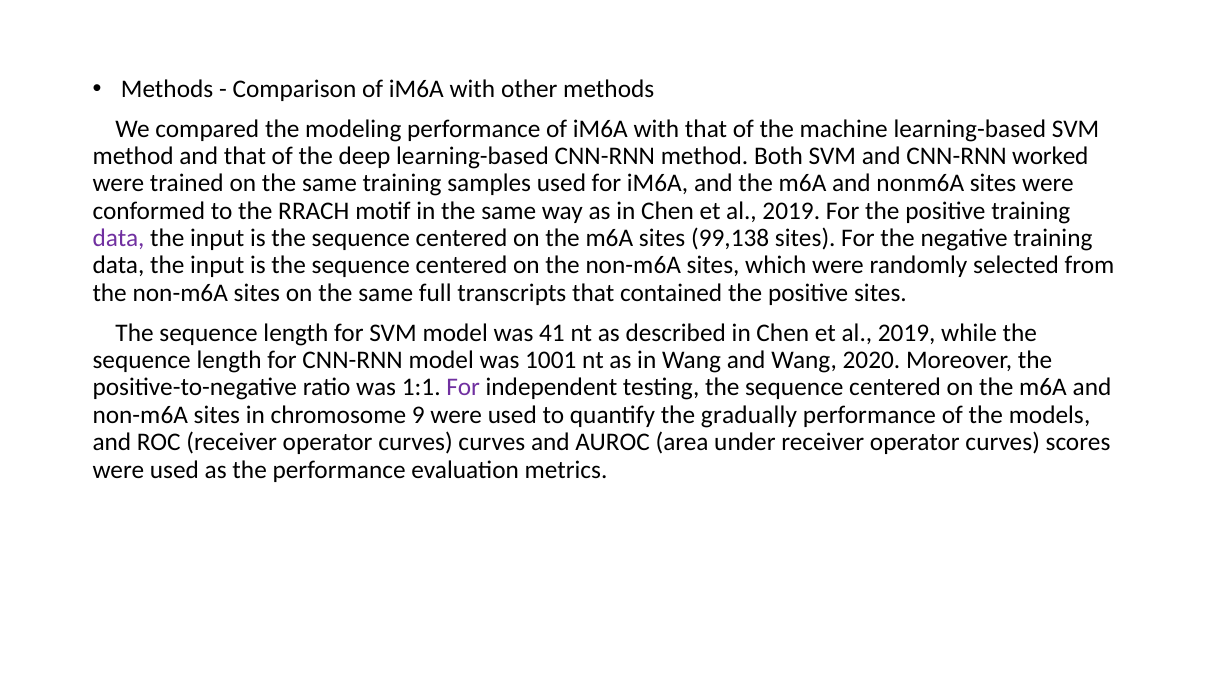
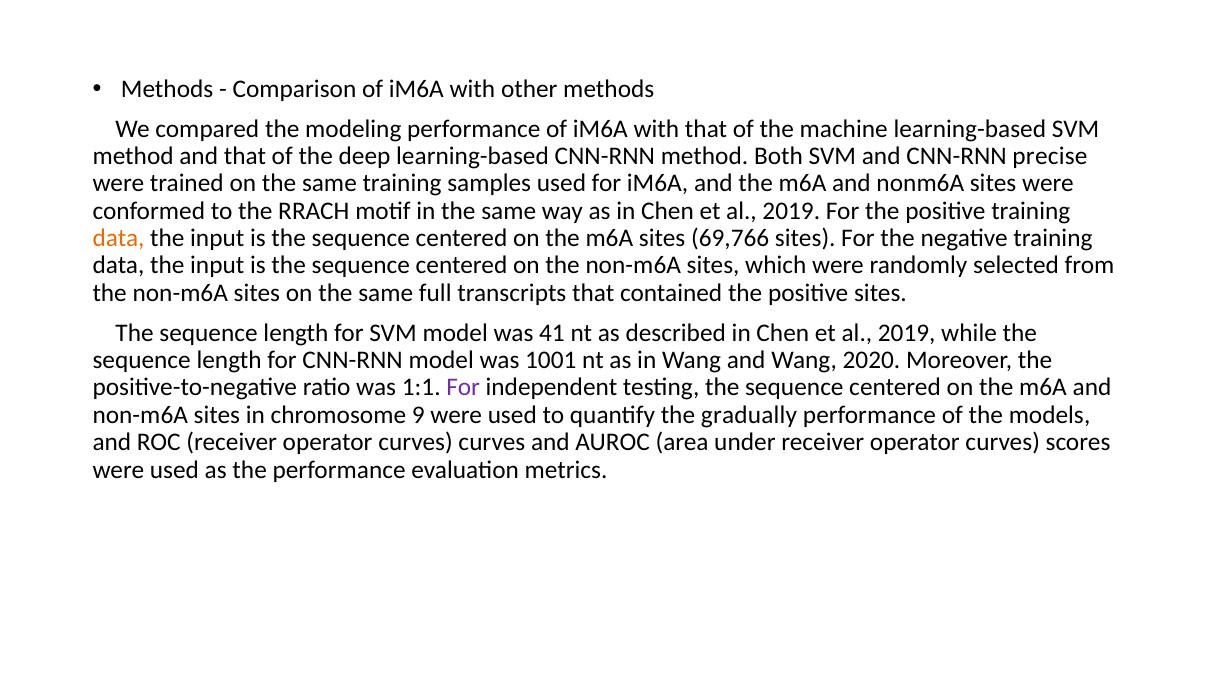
worked: worked -> precise (1050, 156)
data colour: purple -> orange (119, 238)
99,138: 99,138 -> 69,766 (730, 238)
